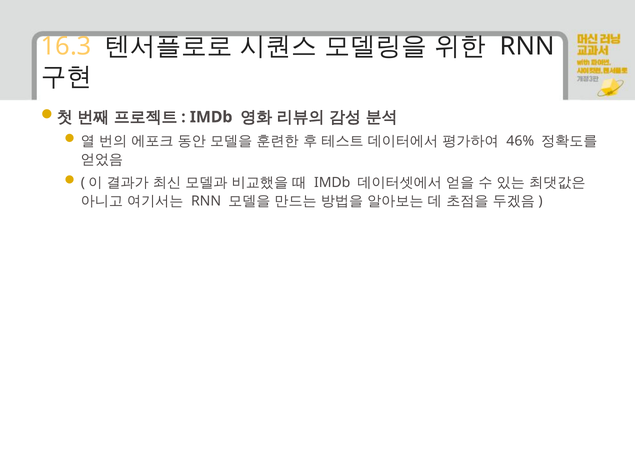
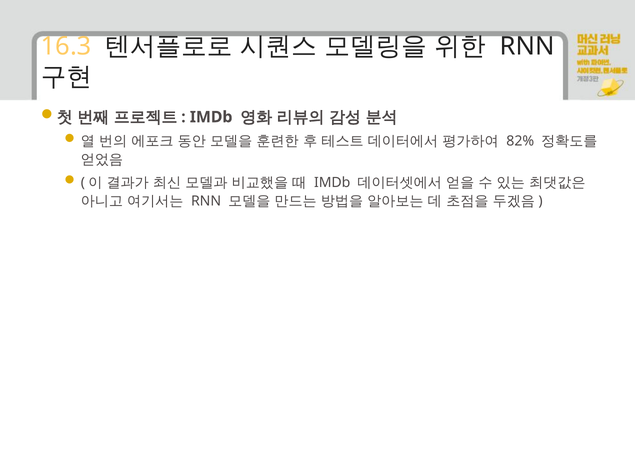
46%: 46% -> 82% (520, 141)
